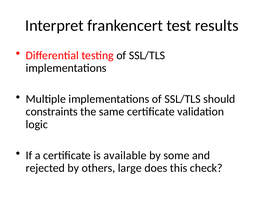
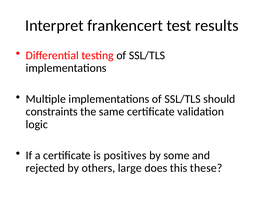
available: available -> positives (125, 155)
check: check -> these (206, 168)
